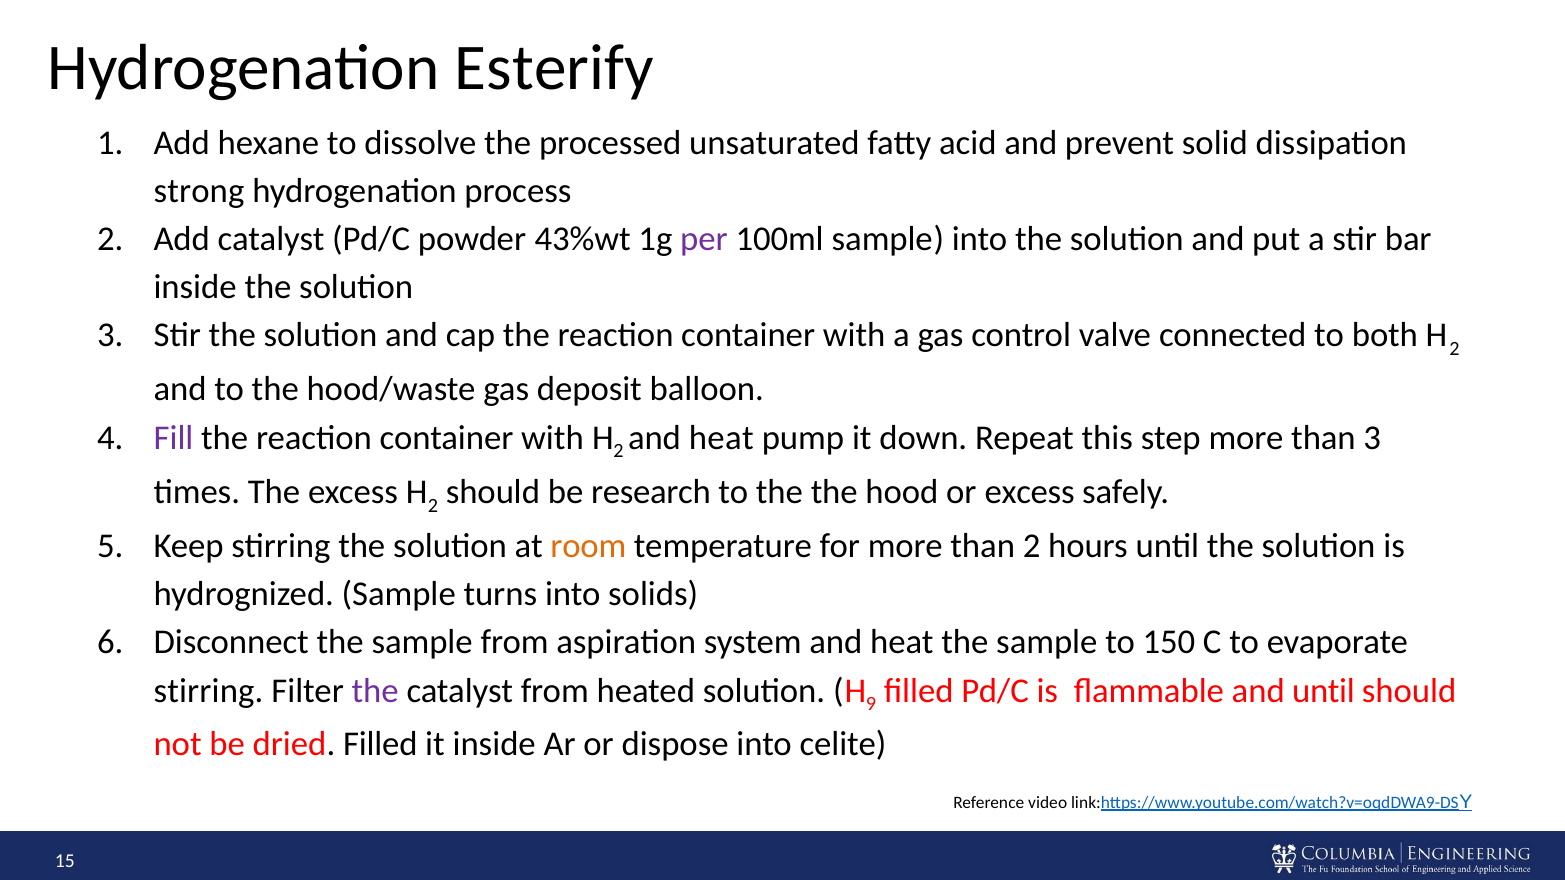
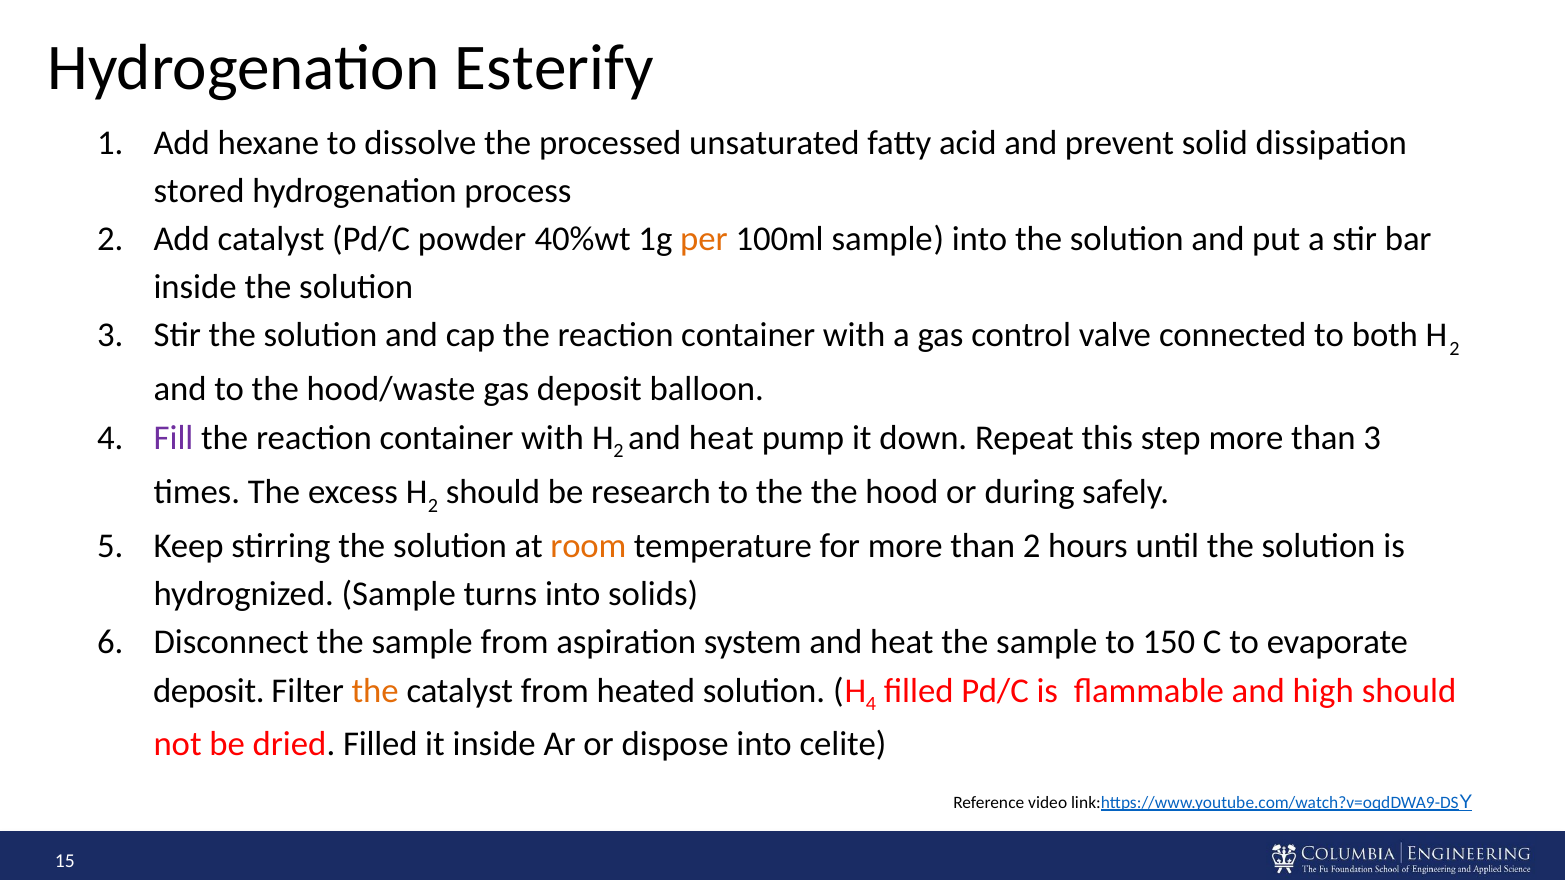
strong: strong -> stored (199, 191)
43%wt: 43%wt -> 40%wt (583, 239)
per colour: purple -> orange (704, 239)
or excess: excess -> during (1030, 492)
stirring: stirring -> deposit (209, 691)
the colour: purple -> orange (375, 691)
9: 9 -> 4 (871, 704)
and until: until -> high (1323, 691)
